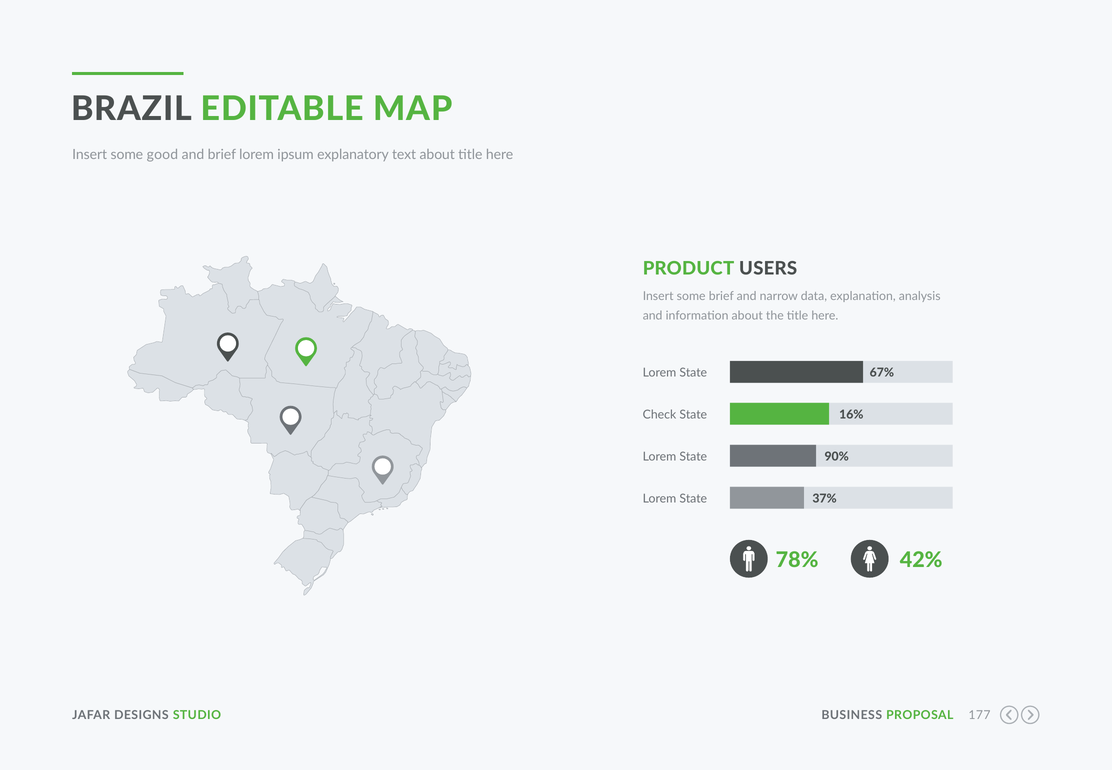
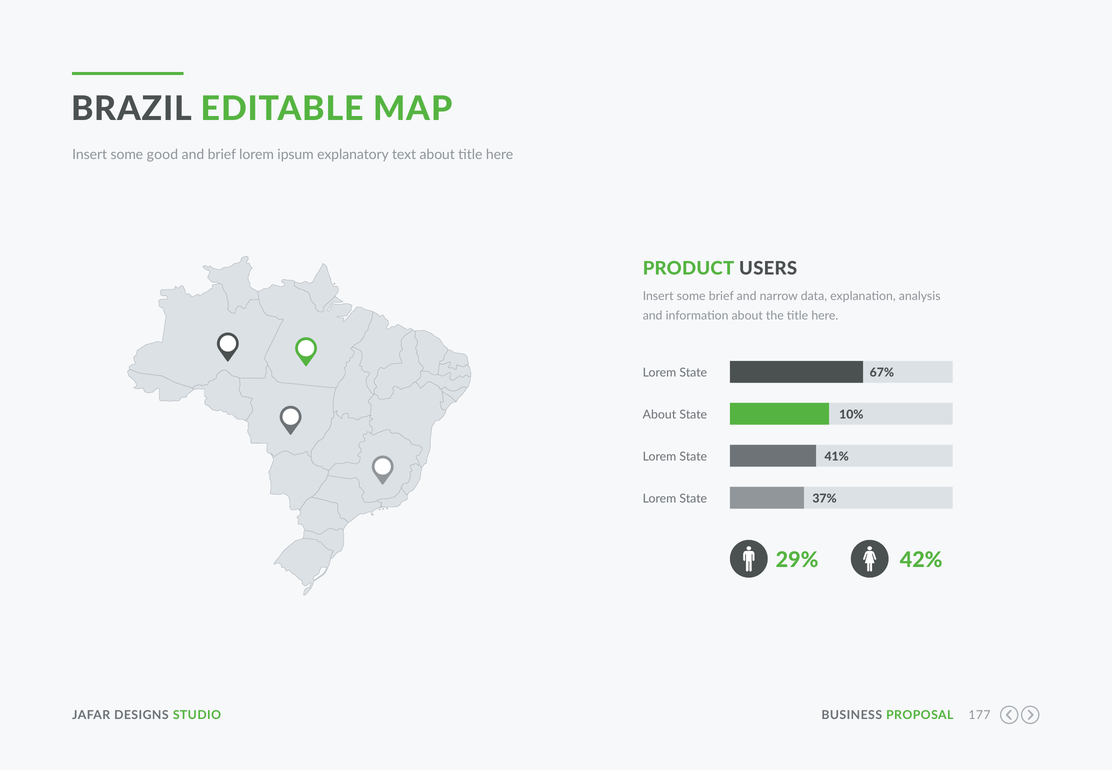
Check: Check -> About (659, 415)
16%: 16% -> 10% (851, 415)
90%: 90% -> 41% (837, 456)
78%: 78% -> 29% (797, 560)
